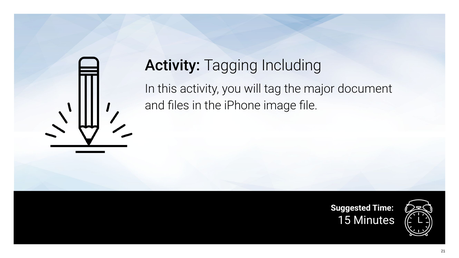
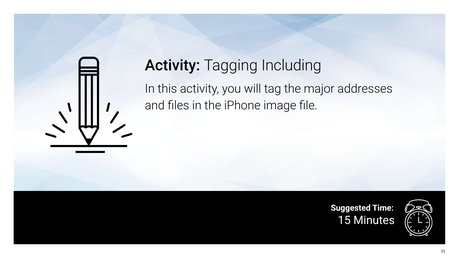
document: document -> addresses (365, 89)
